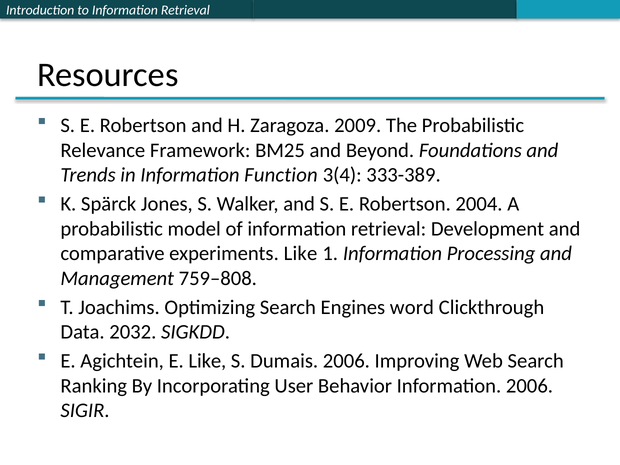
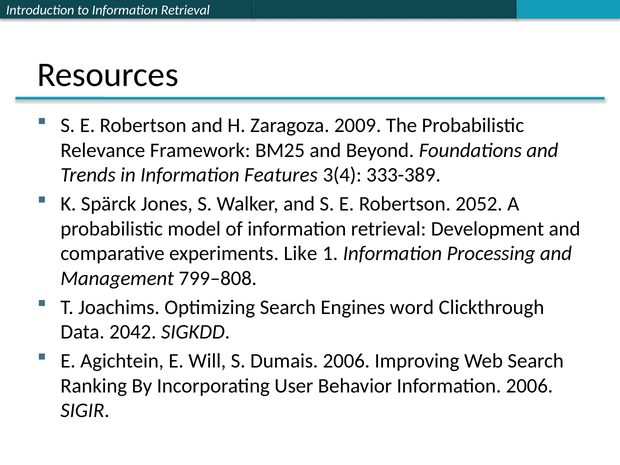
Function: Function -> Features (281, 175)
2004: 2004 -> 2052 (479, 204)
759–808: 759–808 -> 799–808 (218, 278)
2032: 2032 -> 2042 (133, 332)
E Like: Like -> Will (207, 361)
